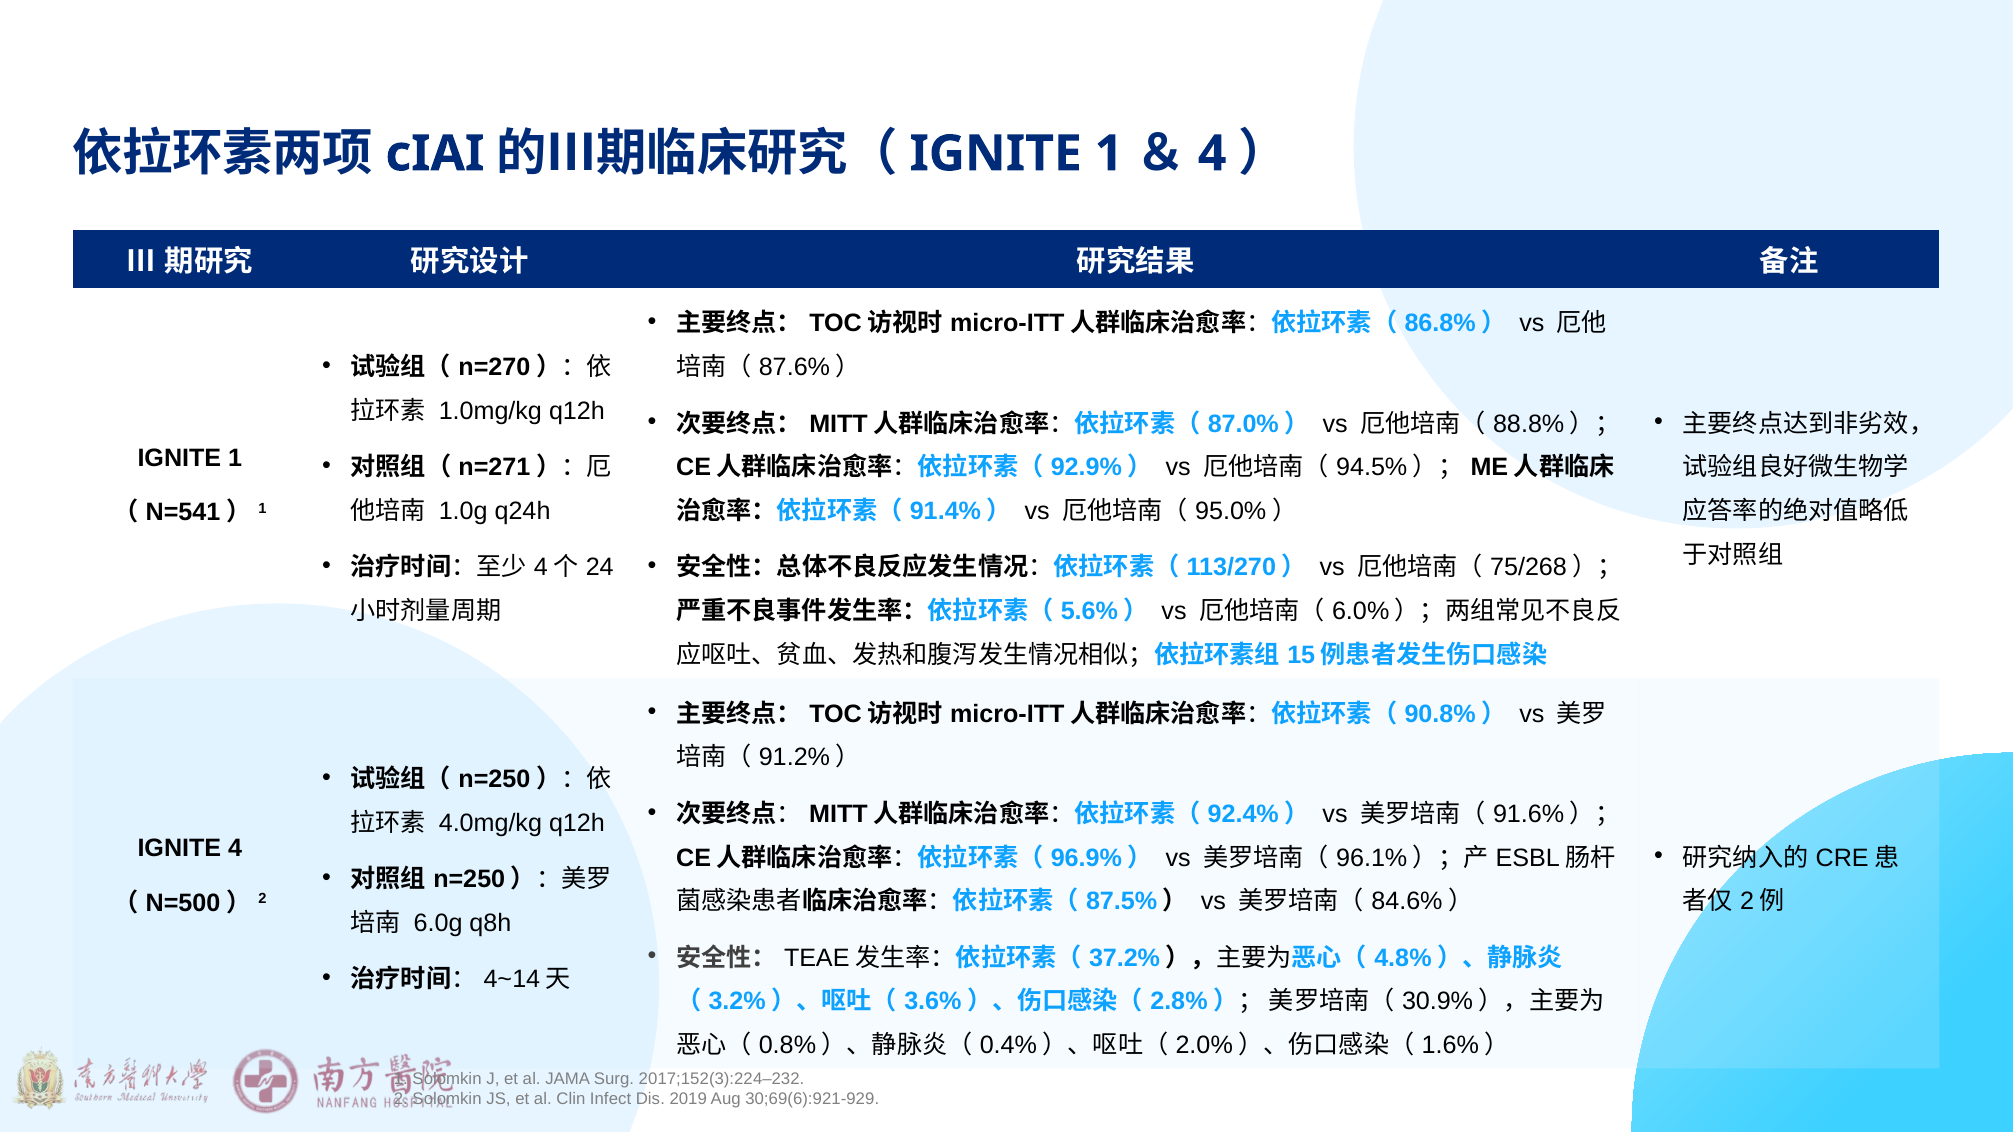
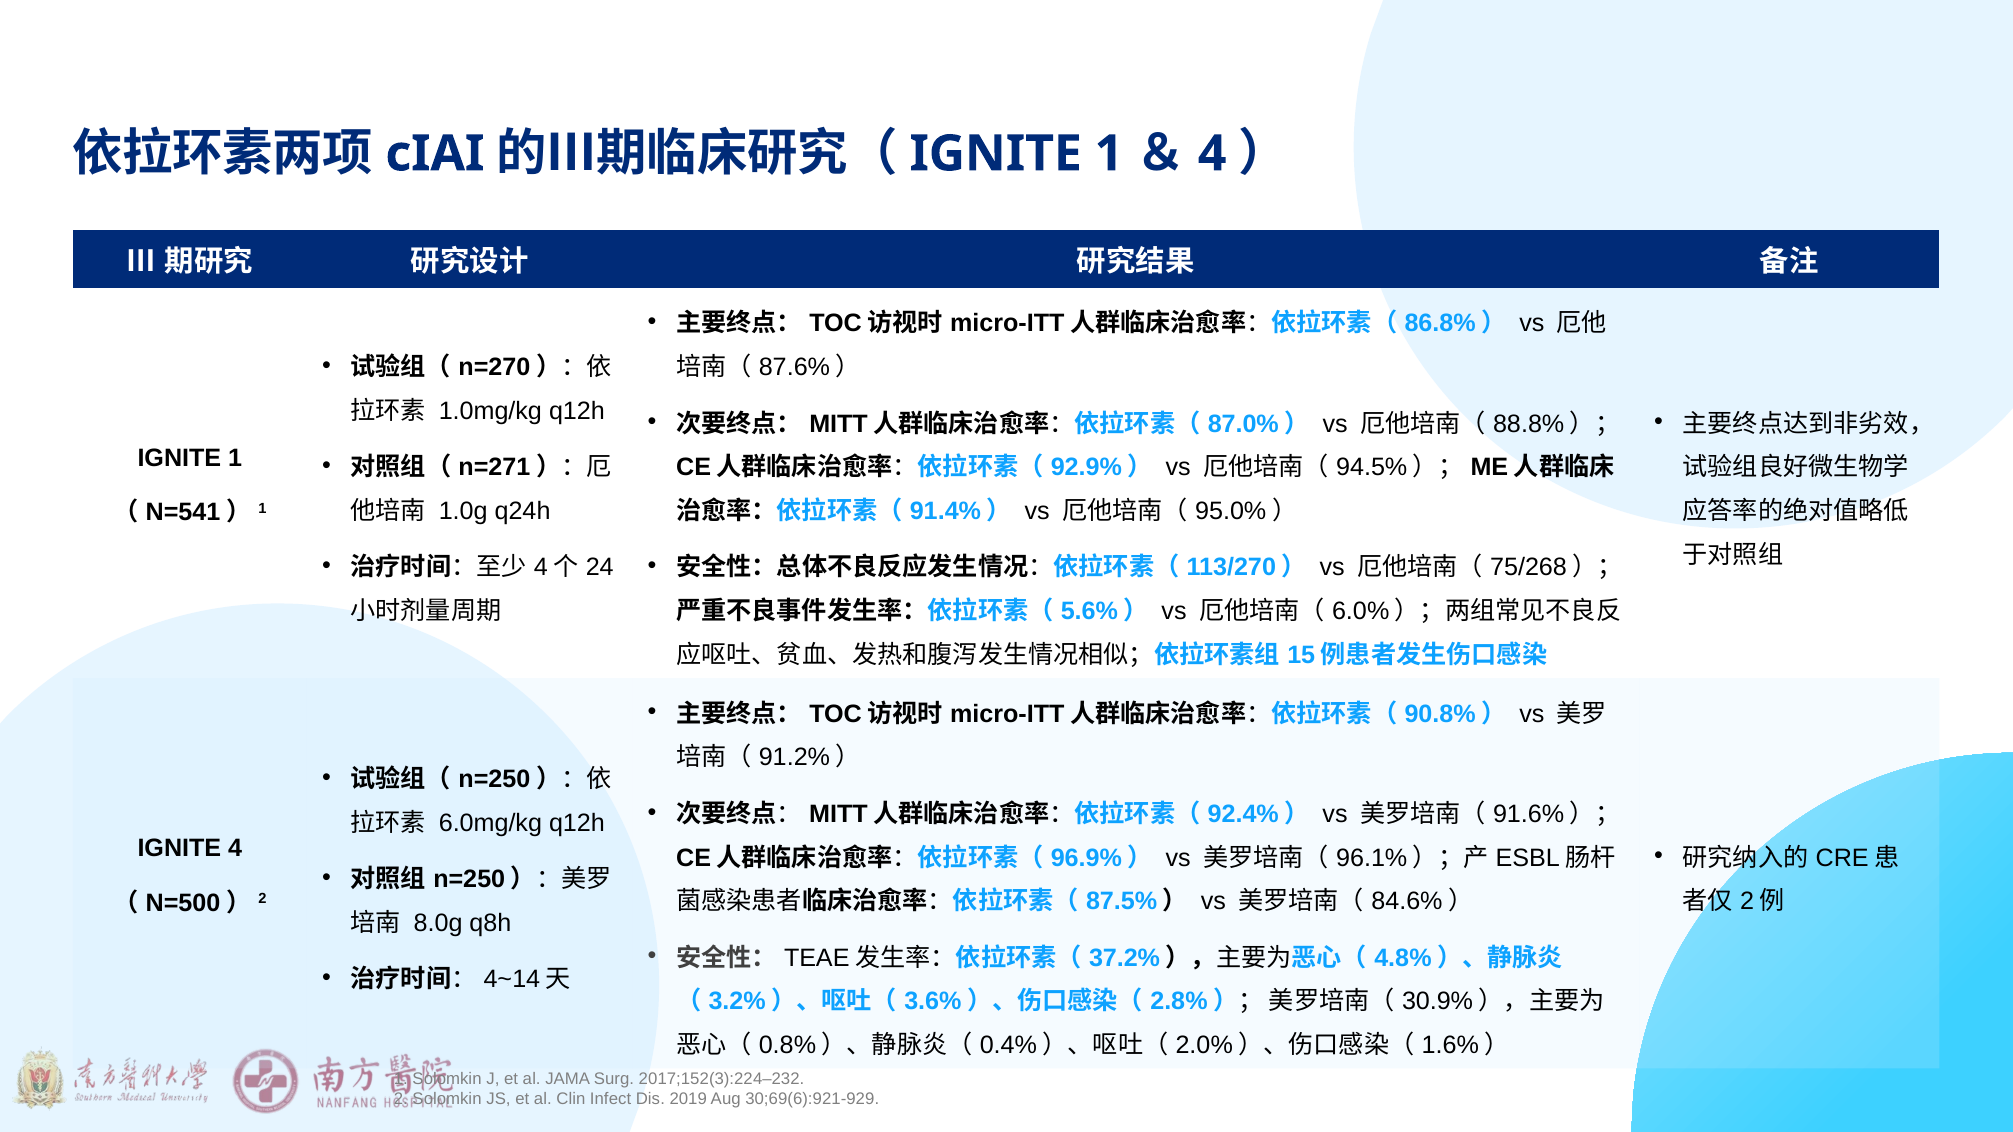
4.0mg/kg: 4.0mg/kg -> 6.0mg/kg (490, 823)
6.0g: 6.0g -> 8.0g (438, 924)
